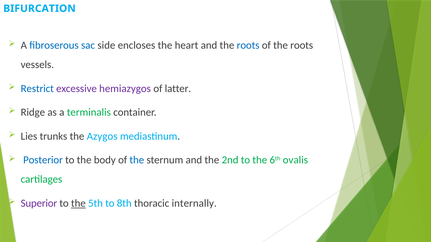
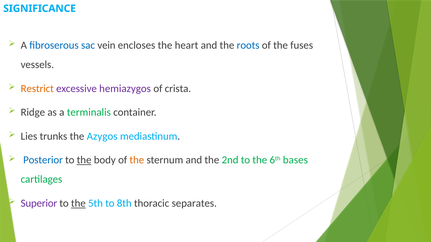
BIFURCATION: BIFURCATION -> SIGNIFICANCE (40, 9)
side: side -> vein (106, 45)
of the roots: roots -> fuses (302, 45)
Restrict colour: blue -> orange (37, 89)
latter: latter -> crista (178, 89)
the underline: none -> present (84, 160)
the colour: blue -> orange (137, 160)
ovalis: ovalis -> bases (295, 160)
internally: internally -> separates (194, 204)
